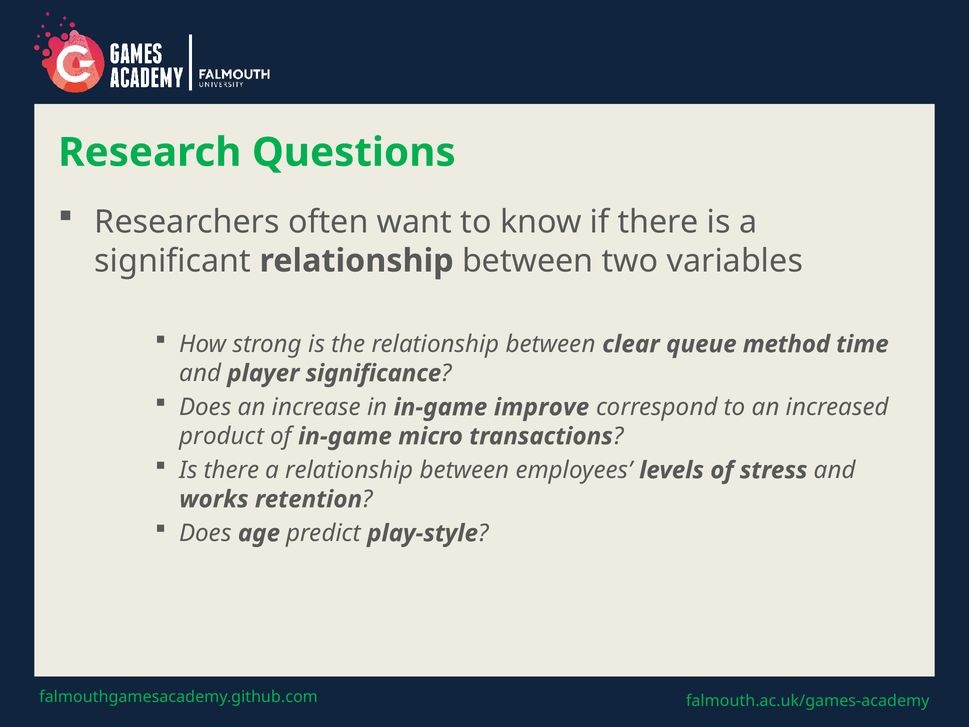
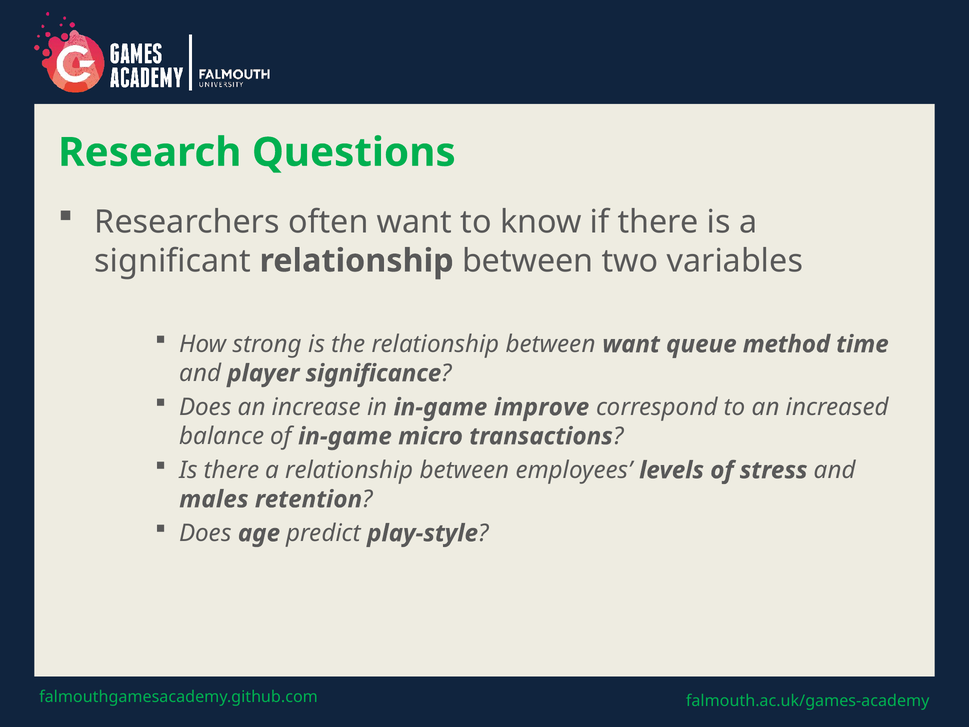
between clear: clear -> want (631, 344)
product: product -> balance (222, 436)
works: works -> males (214, 499)
